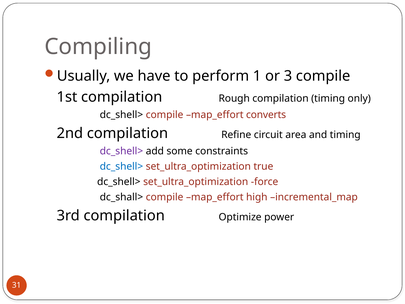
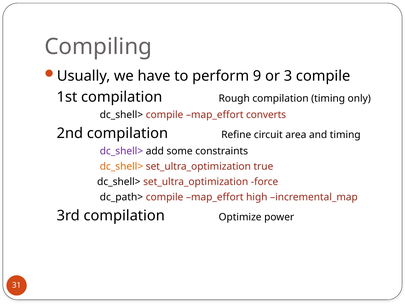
1: 1 -> 9 (257, 76)
dc_shell> colour: blue -> orange (121, 166)
dc_shall>: dc_shall> -> dc_path> (121, 197)
